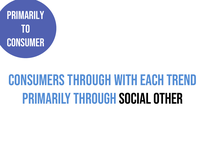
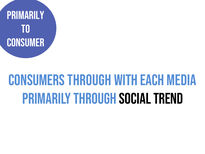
TREND: TREND -> MEDIA (181, 80)
OTHER: OTHER -> TREND (168, 99)
